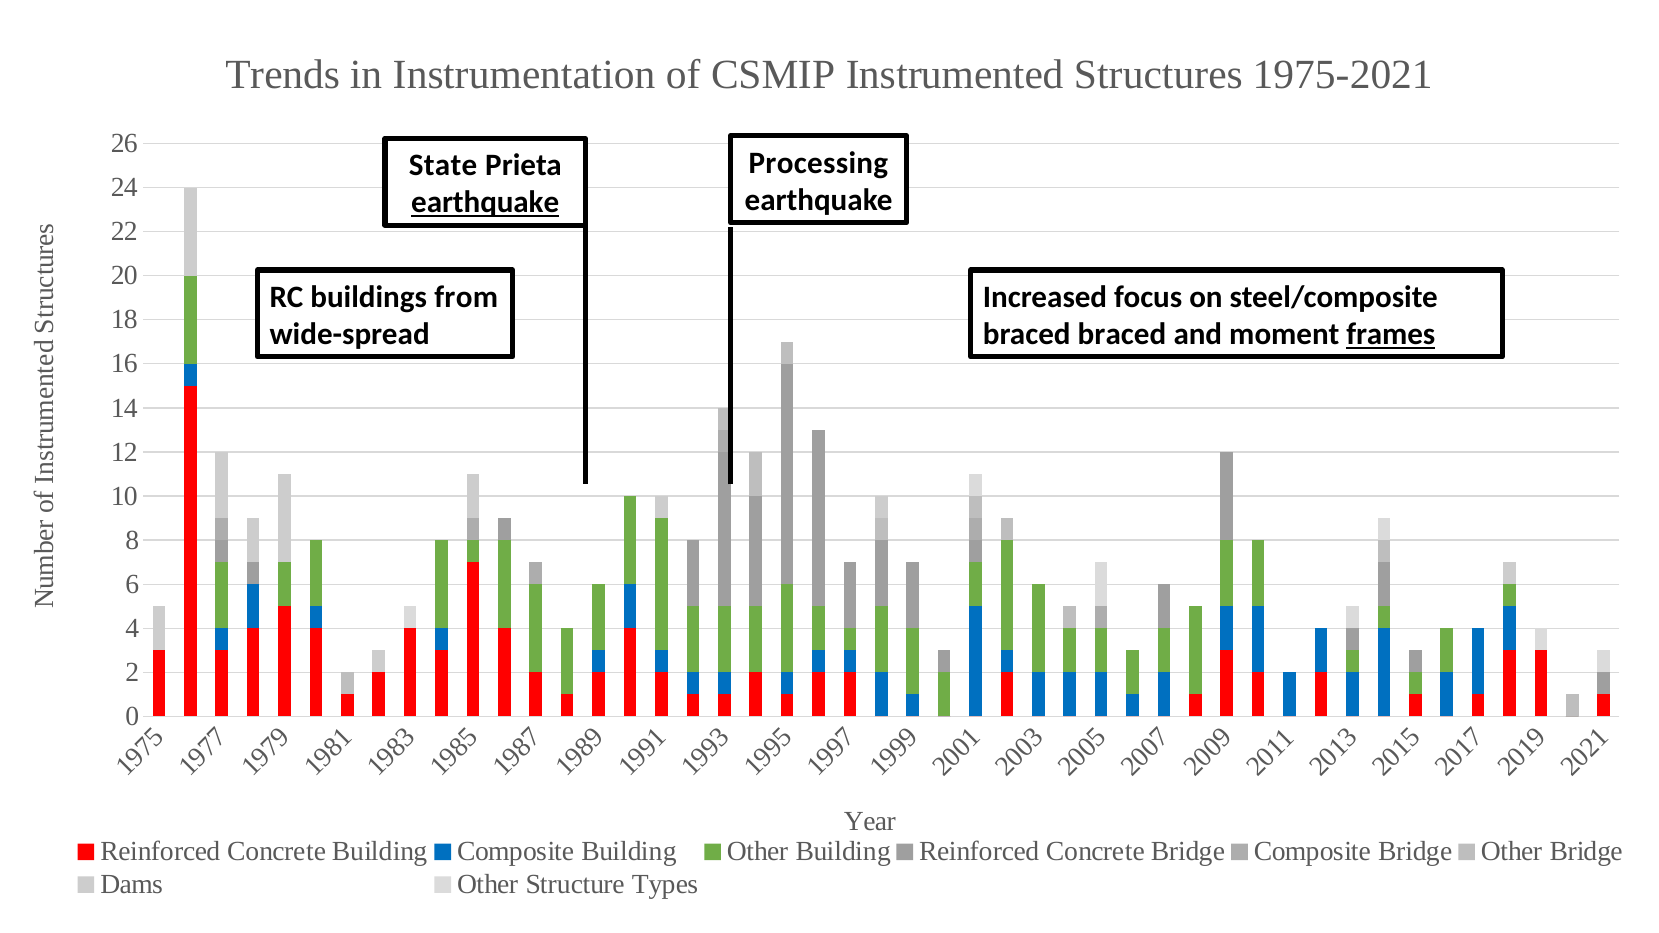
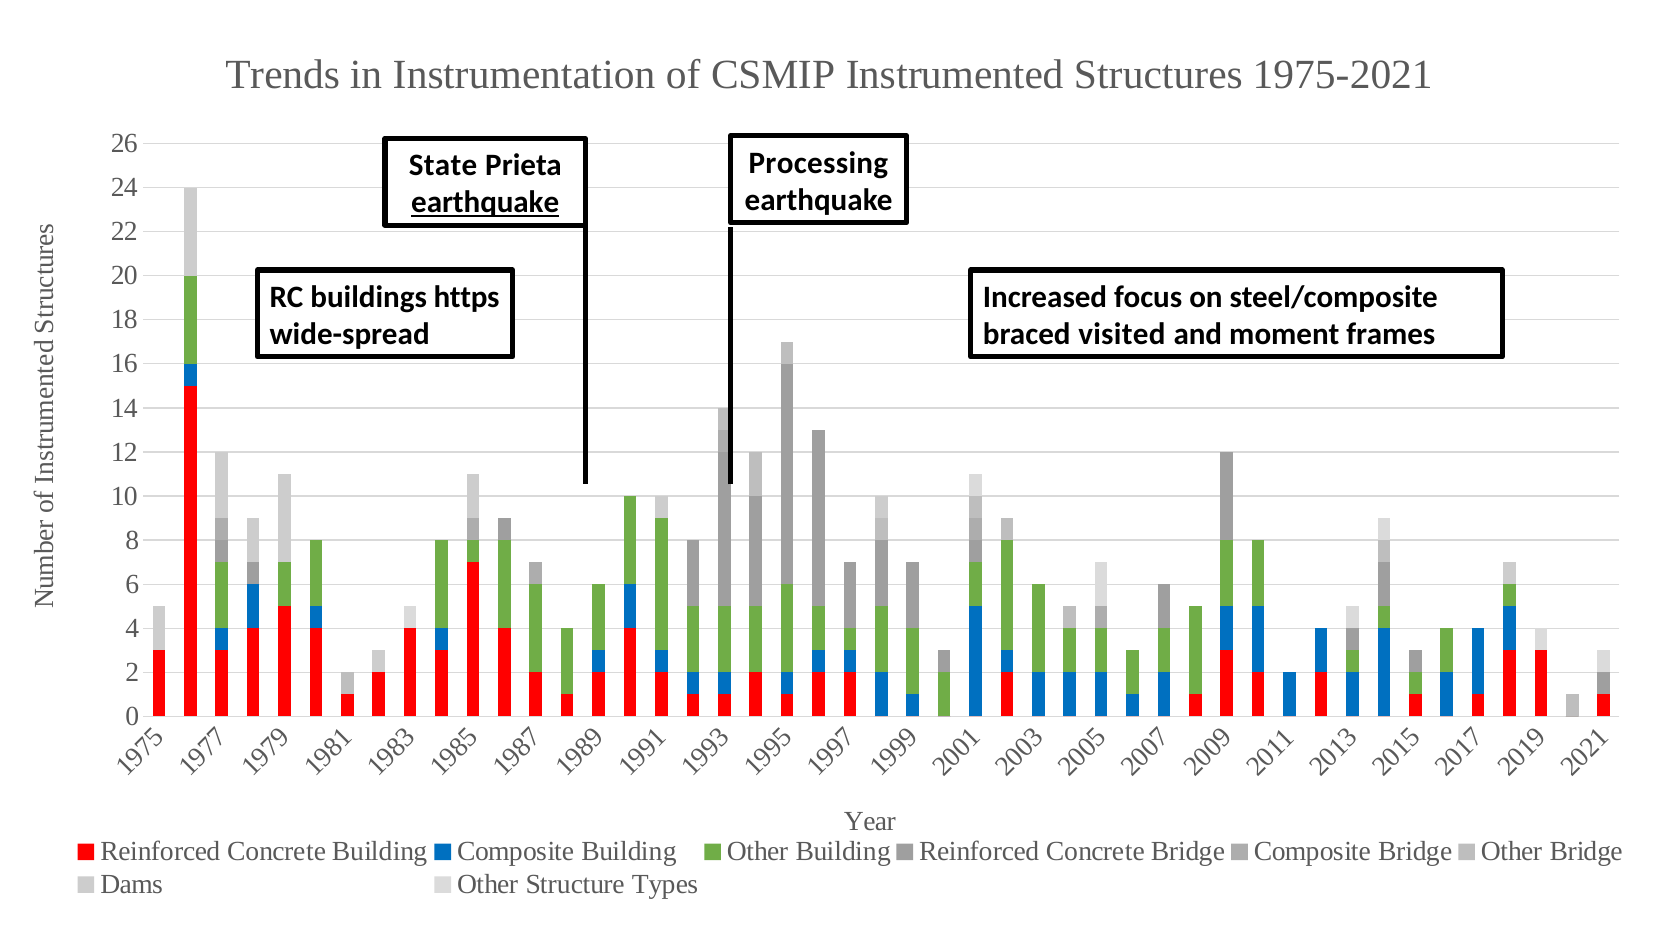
from: from -> https (467, 297)
braced braced: braced -> visited (1122, 334)
frames underline: present -> none (1391, 334)
